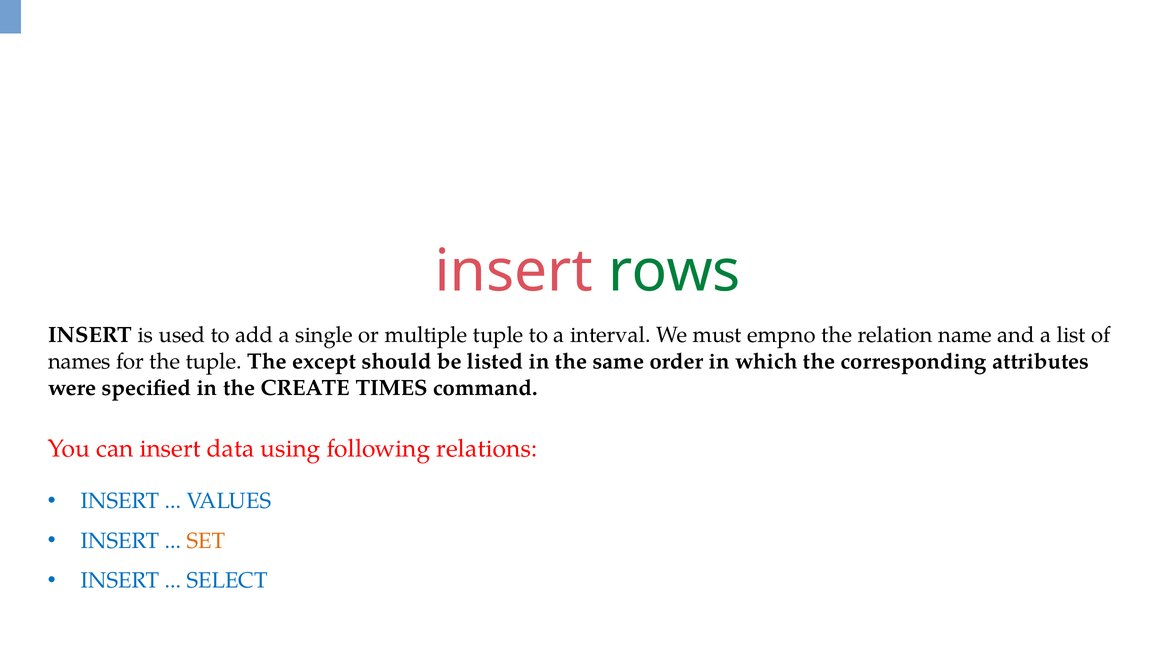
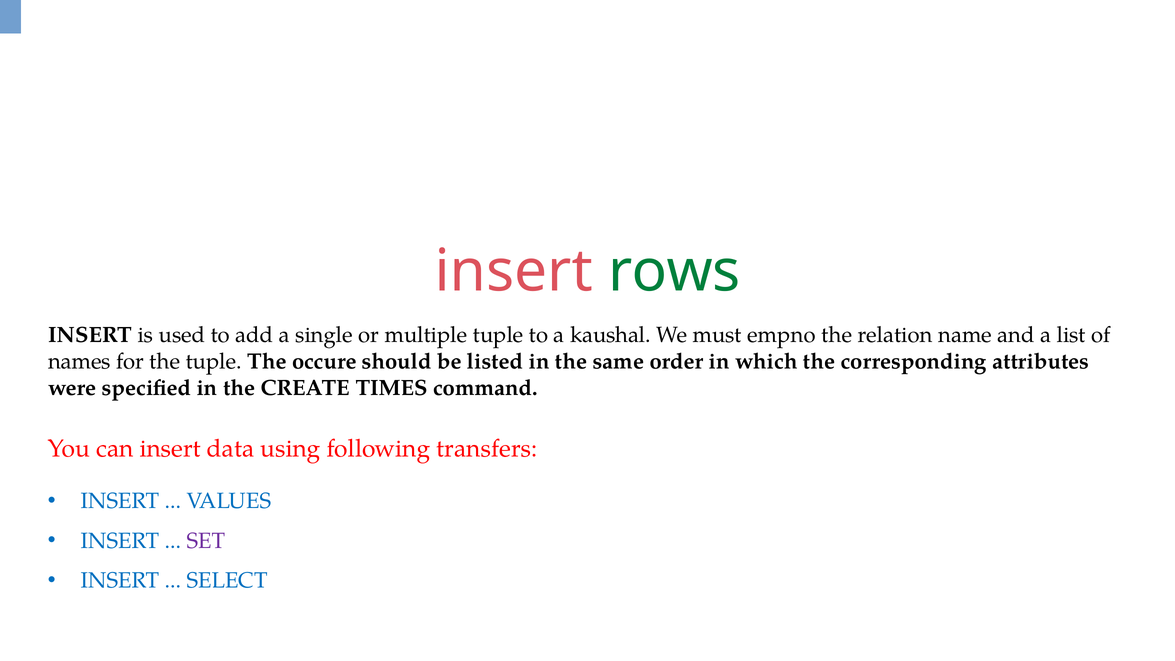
interval: interval -> kaushal (610, 335)
except: except -> occure (324, 361)
relations: relations -> transfers (487, 448)
SET colour: orange -> purple (206, 541)
